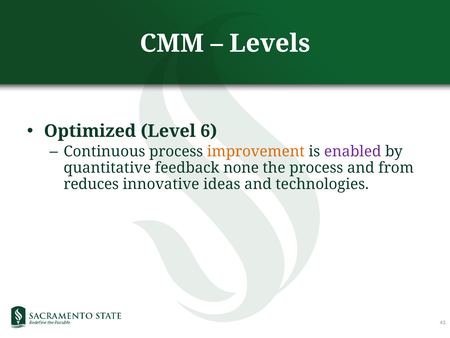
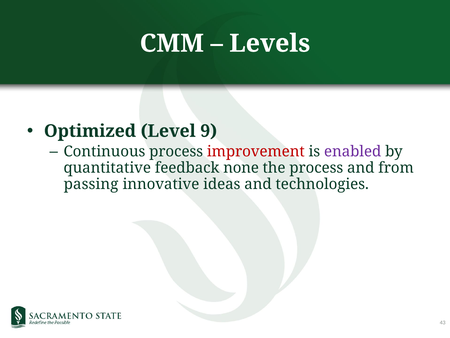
6: 6 -> 9 (209, 131)
improvement colour: orange -> red (256, 151)
reduces: reduces -> passing (91, 184)
